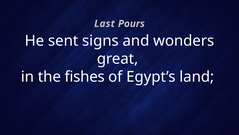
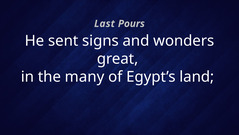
fishes: fishes -> many (85, 76)
